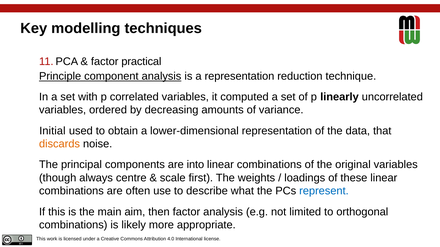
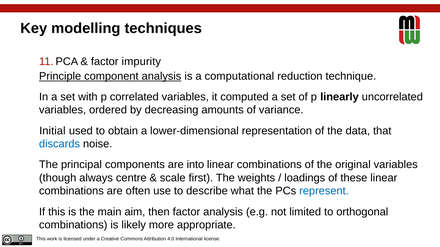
practical: practical -> impurity (141, 62)
a representation: representation -> computational (239, 76)
discards colour: orange -> blue (59, 144)
